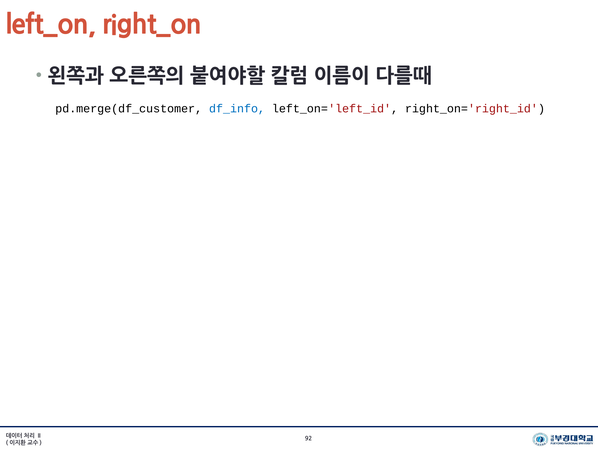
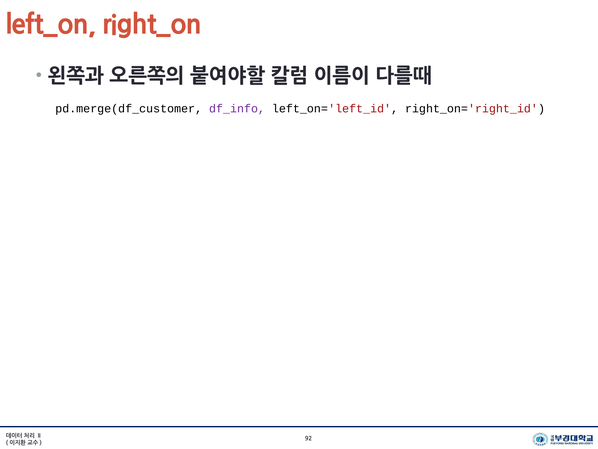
df_info colour: blue -> purple (237, 109)
